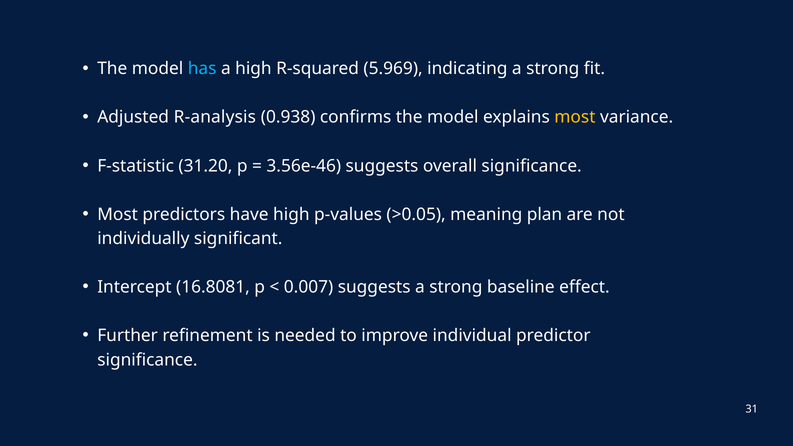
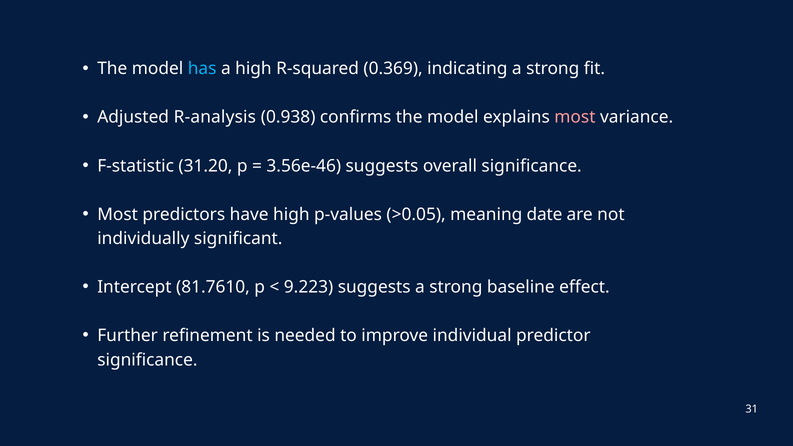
5.969: 5.969 -> 0.369 (393, 69)
most colour: yellow -> pink (575, 117)
plan: plan -> date (545, 214)
16.8081: 16.8081 -> 81.7610 (213, 287)
0.007: 0.007 -> 9.223 (309, 287)
